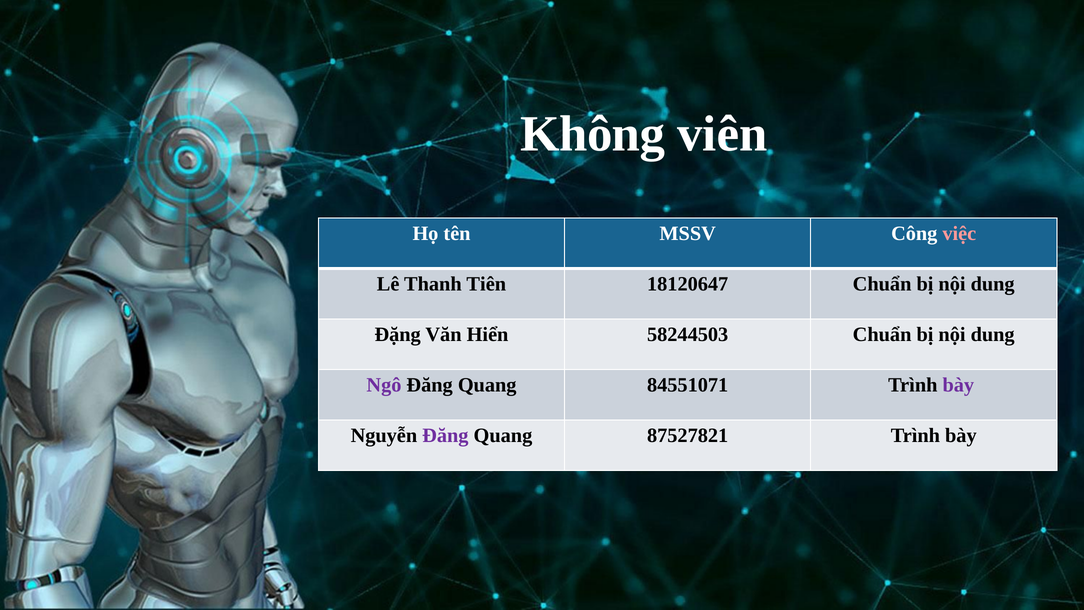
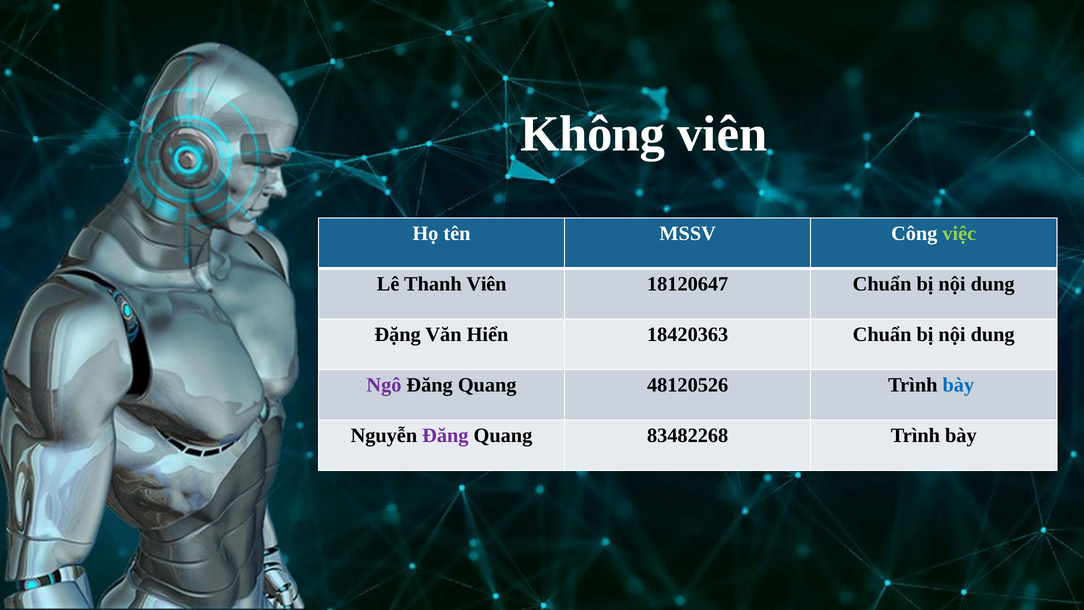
việc colour: pink -> light green (959, 234)
Thanh Tiên: Tiên -> Viên (486, 284)
58244503: 58244503 -> 18420363 (688, 335)
84551071: 84551071 -> 48120526 (688, 385)
bày colour: purple -> blue (958, 385)
87527821: 87527821 -> 83482268 (688, 435)
